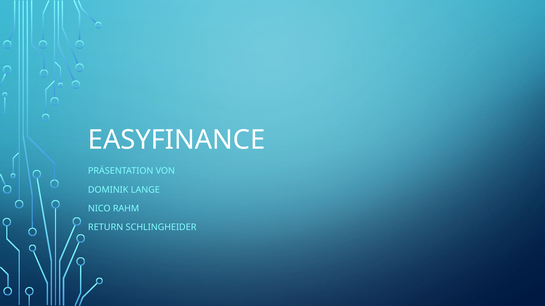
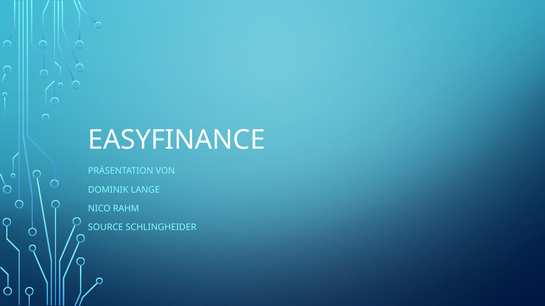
RETURN: RETURN -> SOURCE (106, 228)
